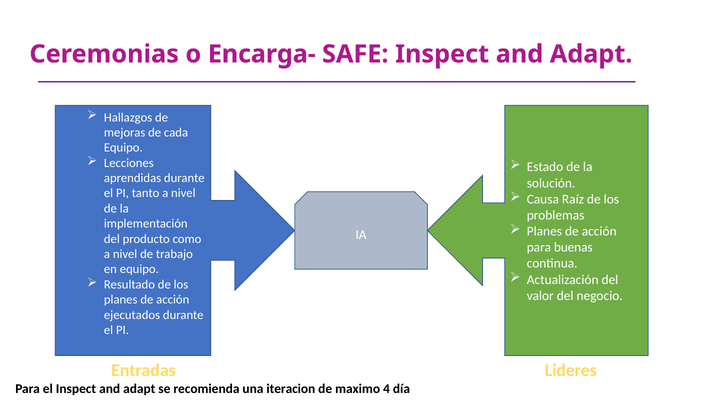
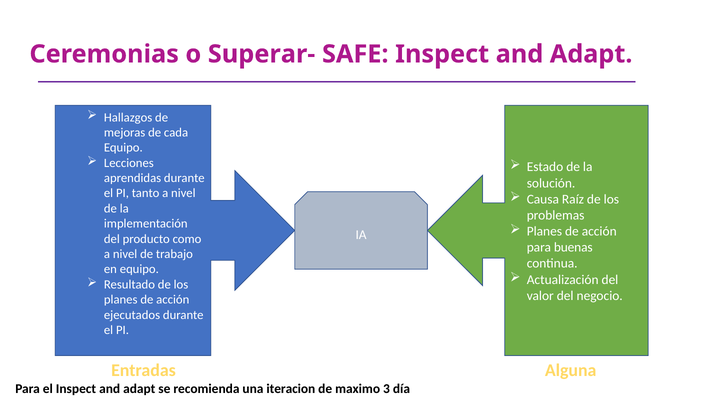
Encarga-: Encarga- -> Superar- (262, 54)
Lideres: Lideres -> Alguna (571, 370)
4: 4 -> 3 (387, 389)
